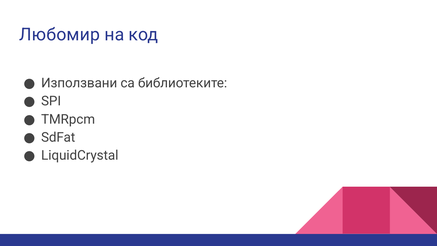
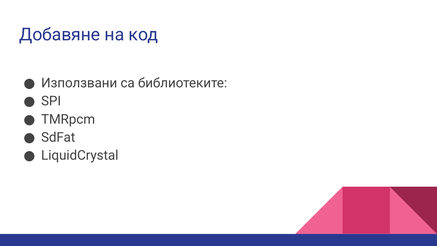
Любомир: Любомир -> Добавяне (60, 35)
